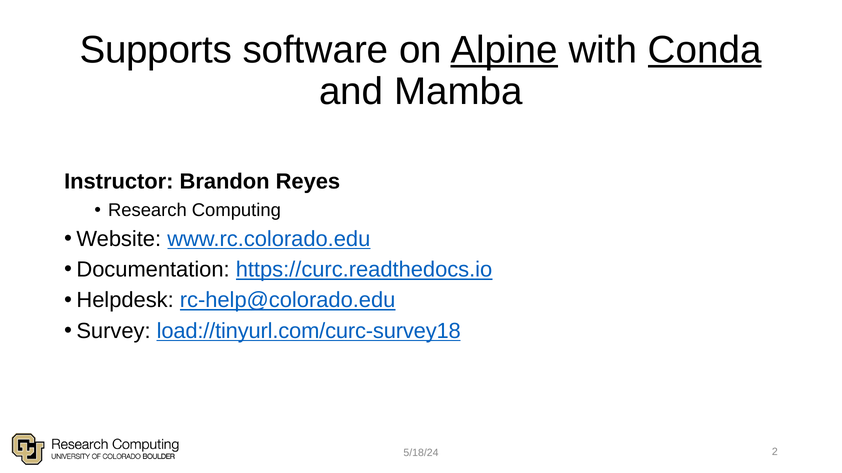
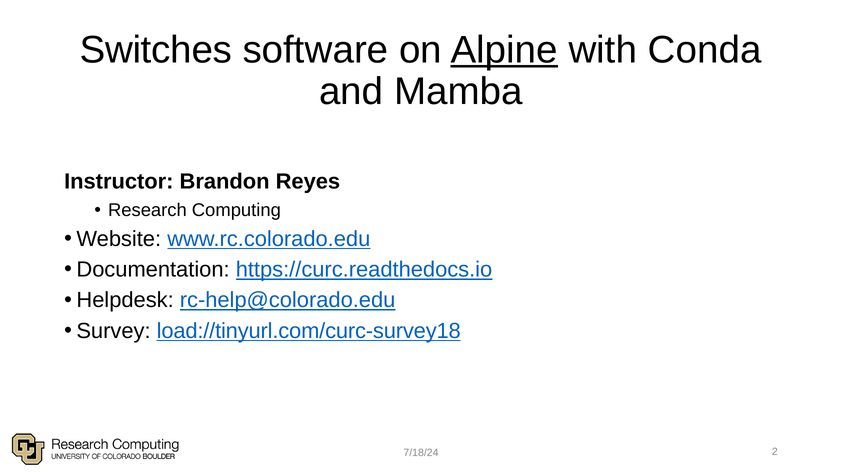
Supports: Supports -> Switches (156, 50)
Conda underline: present -> none (705, 50)
5/18/24: 5/18/24 -> 7/18/24 (421, 453)
